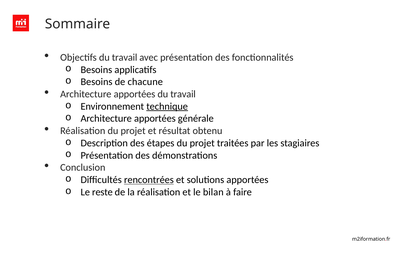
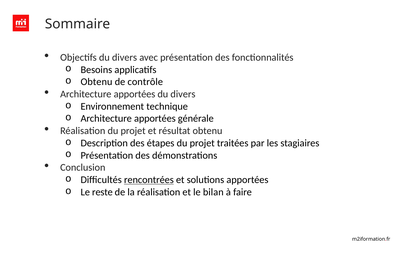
Objectifs du travail: travail -> divers (125, 57)
Besoins: Besoins -> Obtenu (96, 82)
chacune: chacune -> contrôle (145, 82)
travail: travail -> divers (183, 94)
technique underline: present -> none (167, 106)
